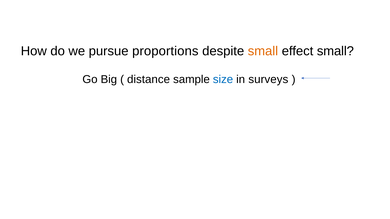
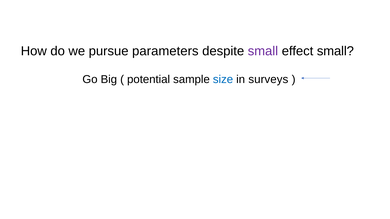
proportions: proportions -> parameters (165, 51)
small colour: orange -> purple (263, 51)
distance: distance -> potential (149, 80)
